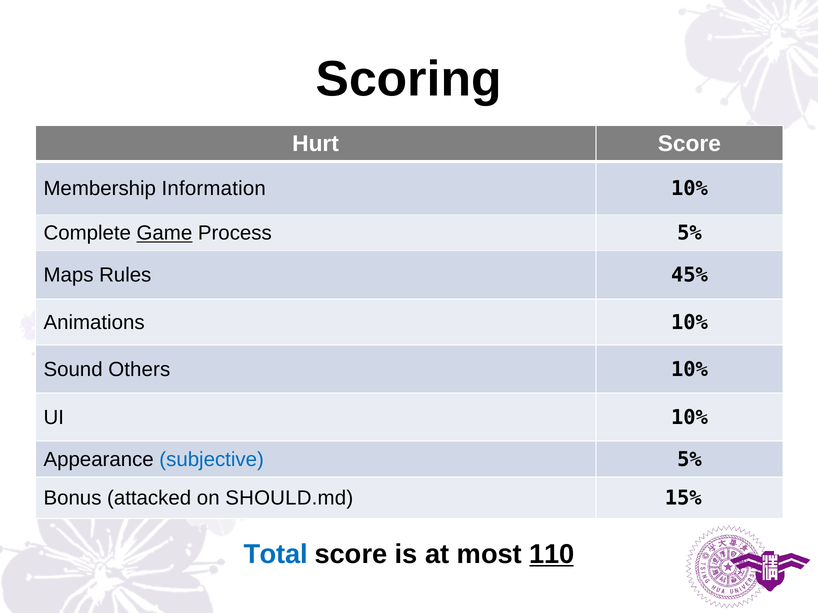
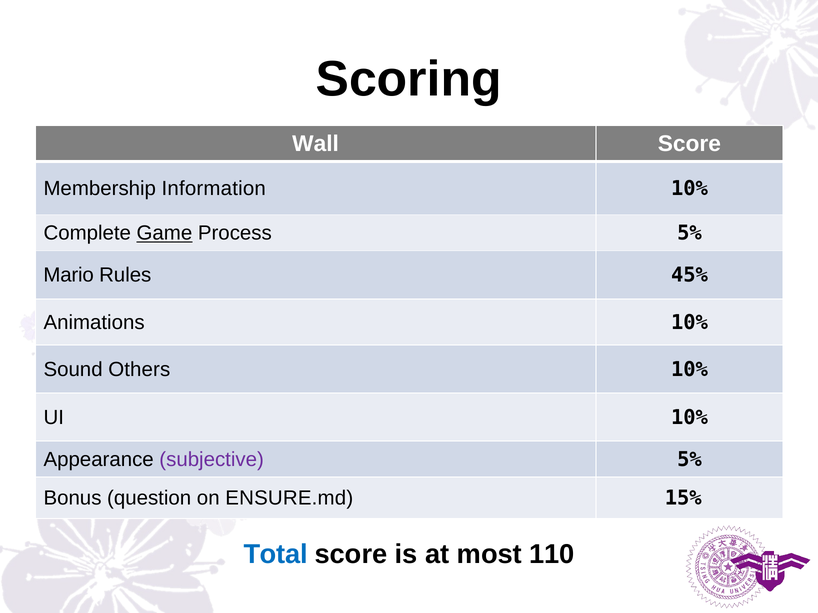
Hurt: Hurt -> Wall (316, 144)
Maps: Maps -> Mario (69, 275)
subjective colour: blue -> purple (212, 460)
attacked: attacked -> question (149, 499)
SHOULD.md: SHOULD.md -> ENSURE.md (289, 499)
110 underline: present -> none (552, 554)
